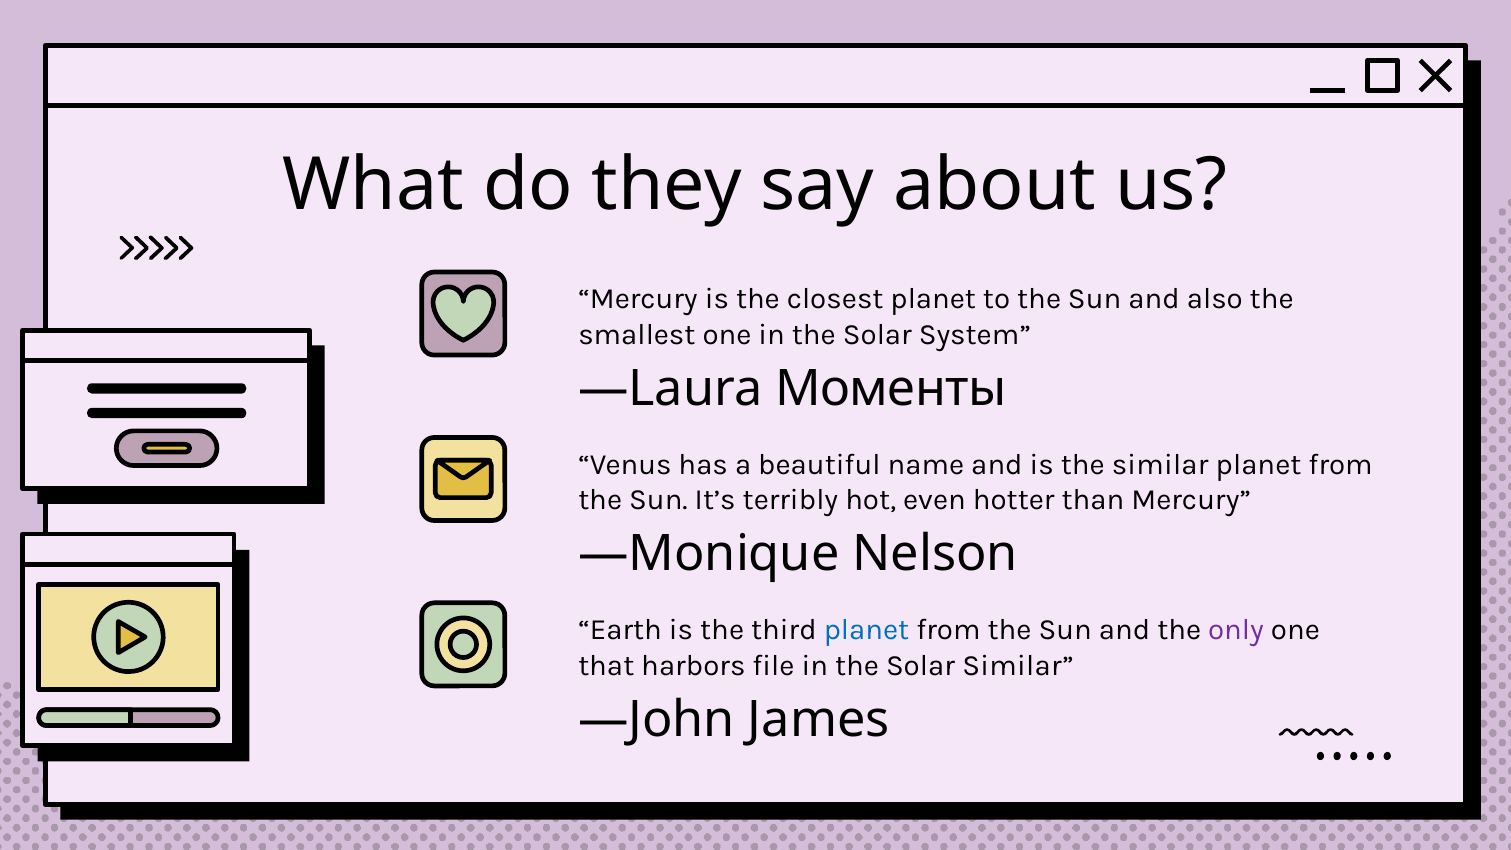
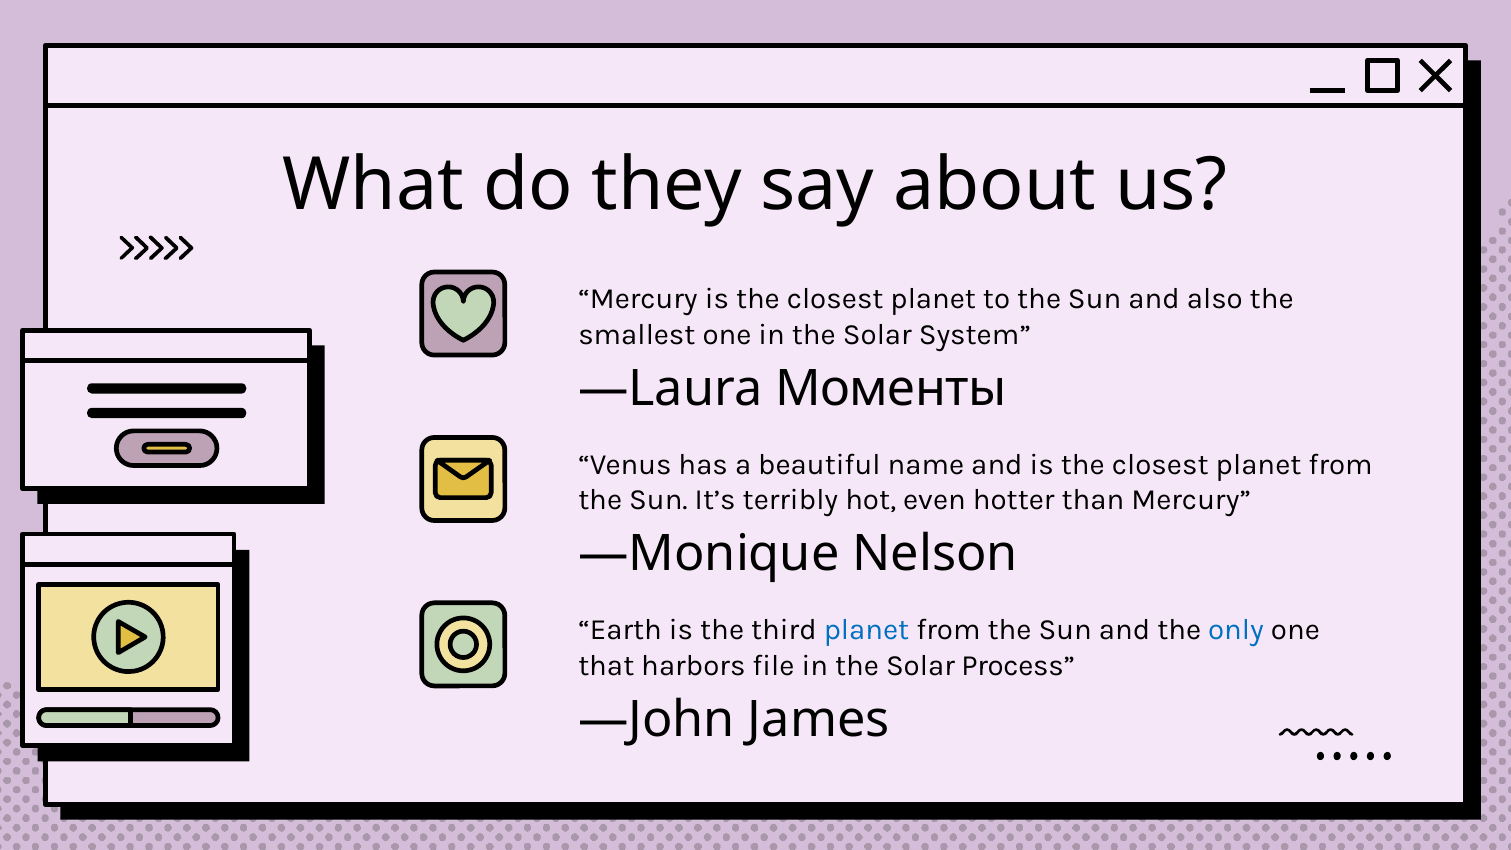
and is the similar: similar -> closest (1160, 465)
only colour: purple -> blue (1236, 630)
Solar Similar: Similar -> Process (1018, 665)
